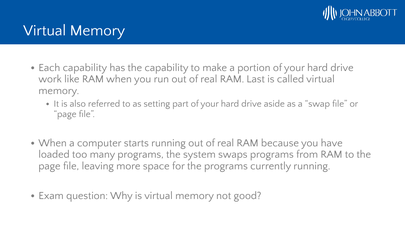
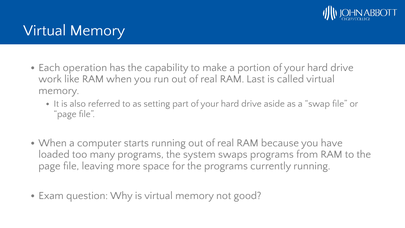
Each capability: capability -> operation (85, 67)
